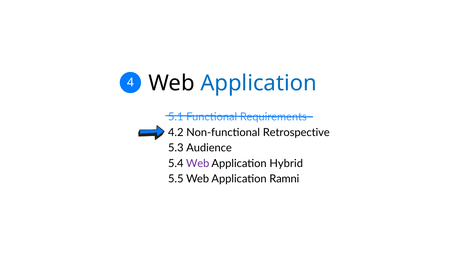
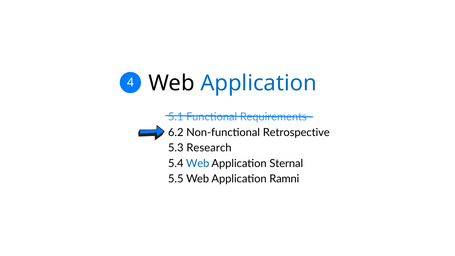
4.2: 4.2 -> 6.2 (176, 132)
Audience: Audience -> Research (209, 148)
Web colour: purple -> blue (198, 163)
Hybrid: Hybrid -> Sternal (286, 163)
